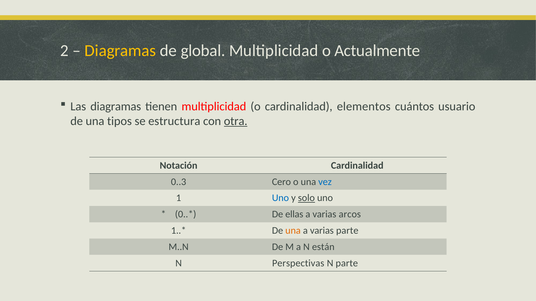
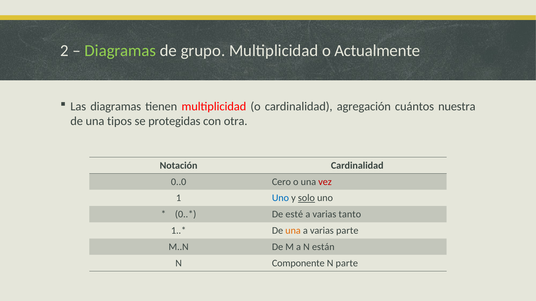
Diagramas colour: yellow -> light green (120, 51)
global: global -> grupo (203, 51)
elementos: elementos -> agregación (364, 107)
usuario: usuario -> nuestra (457, 107)
estructura: estructura -> protegidas (174, 121)
otra underline: present -> none (236, 121)
0..3: 0..3 -> 0..0 (179, 182)
vez colour: blue -> red (325, 182)
ellas: ellas -> esté (294, 215)
arcos: arcos -> tanto (350, 215)
Perspectivas: Perspectivas -> Componente (298, 264)
